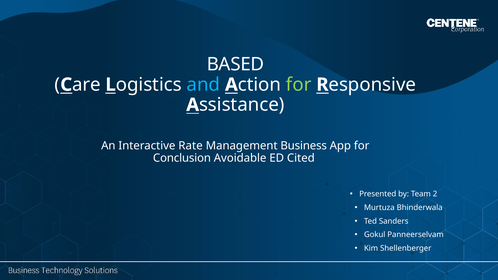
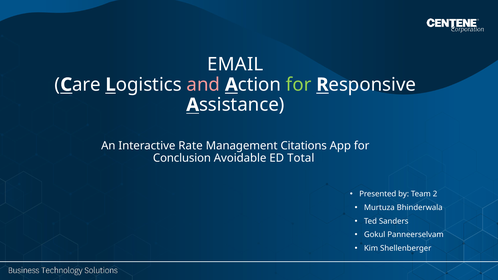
BASED: BASED -> EMAIL (235, 65)
and colour: light blue -> pink (203, 85)
Business: Business -> Citations (304, 146)
Cited: Cited -> Total (301, 158)
